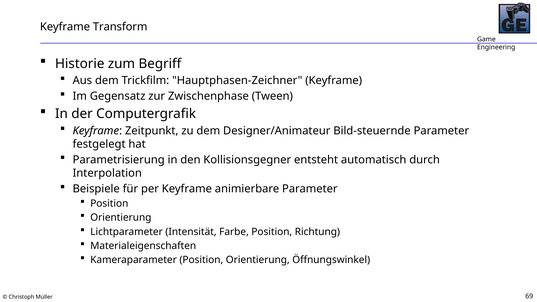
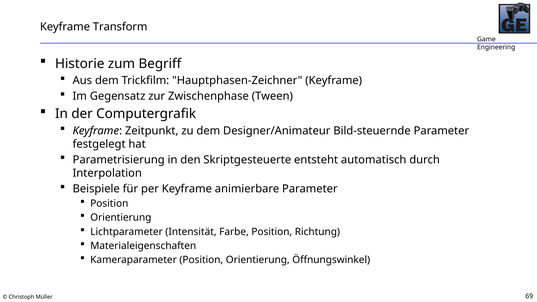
Kollisionsgegner: Kollisionsgegner -> Skriptgesteuerte (247, 160)
